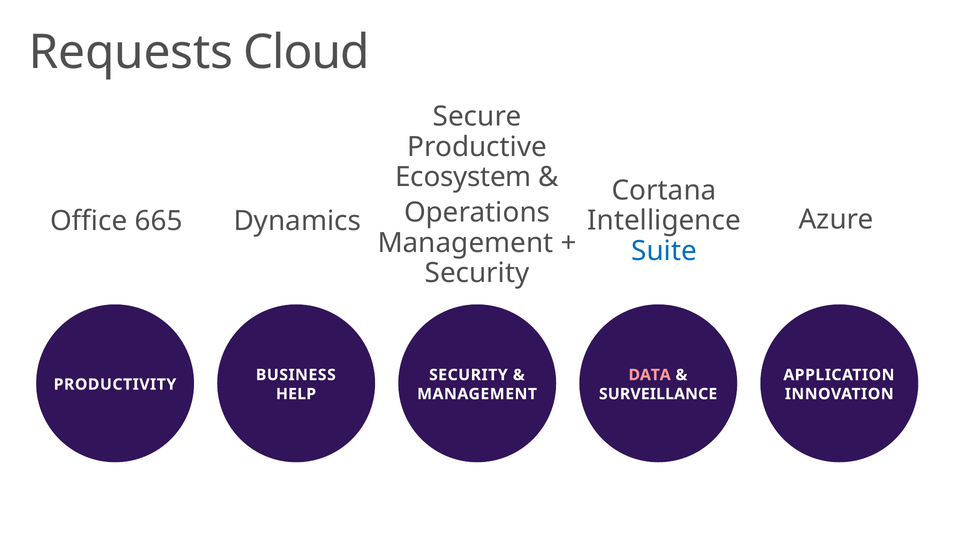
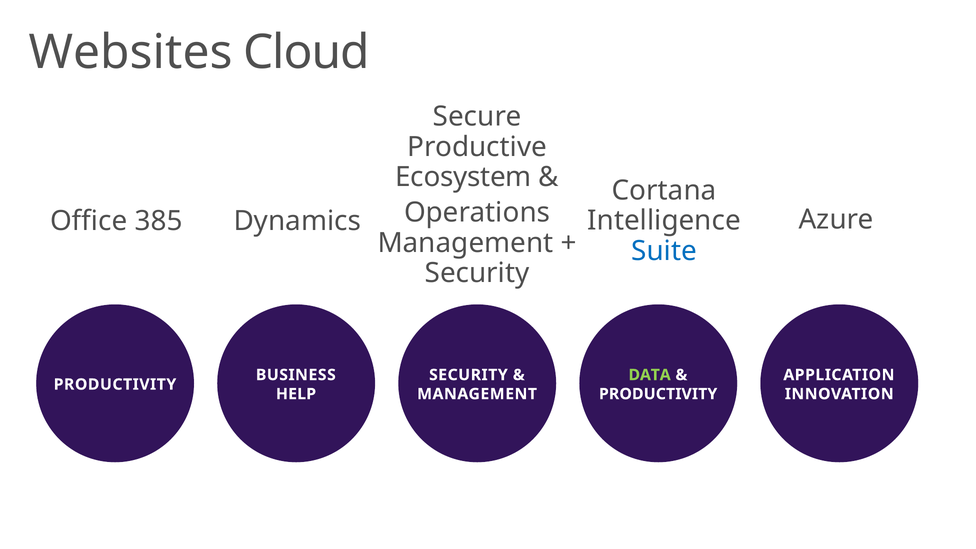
Requests: Requests -> Websites (131, 52)
665: 665 -> 385 (159, 221)
DATA colour: pink -> light green (650, 375)
SURVEILLANCE: SURVEILLANCE -> PRODUCTIVITY (658, 394)
